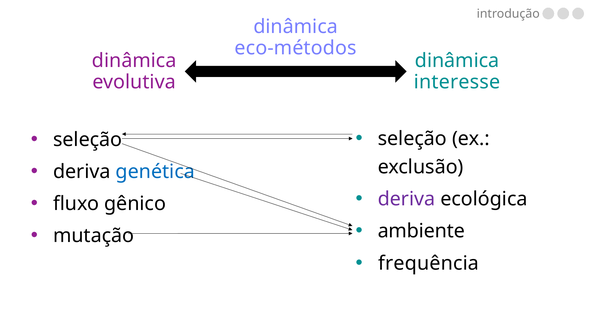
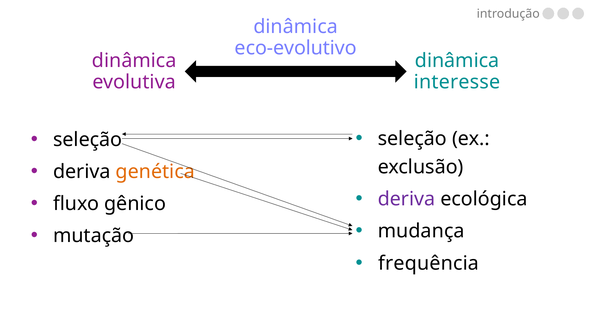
eco-métodos: eco-métodos -> eco-evolutivo (296, 48)
genética colour: blue -> orange (155, 172)
ambiente: ambiente -> mudança (421, 231)
